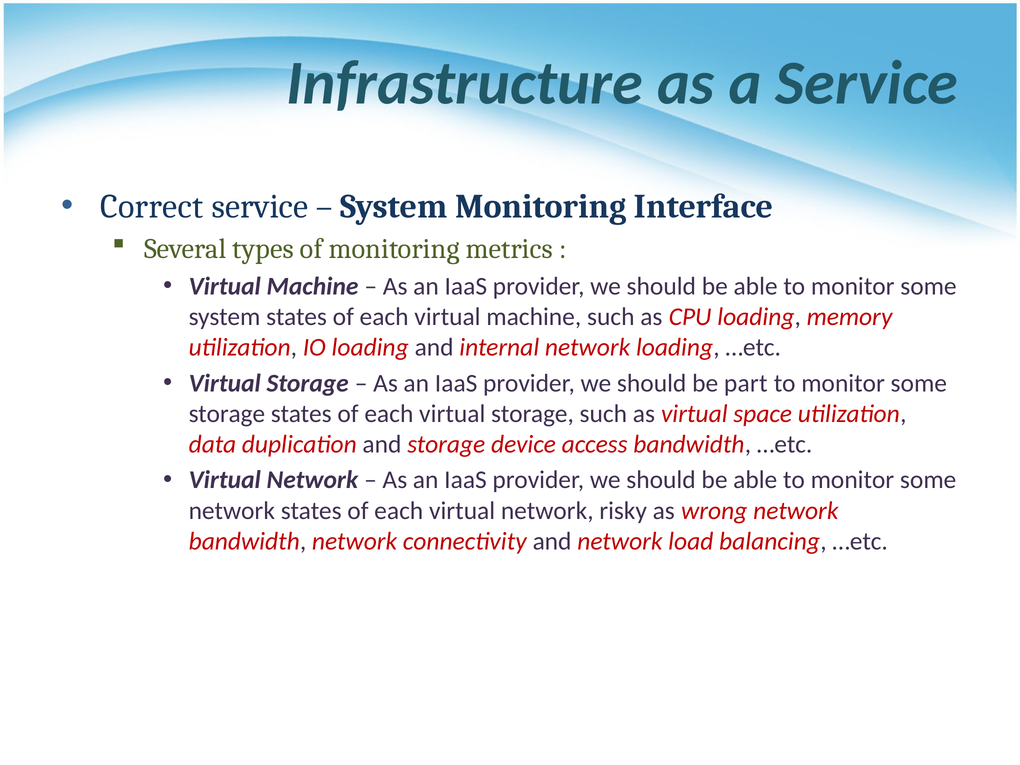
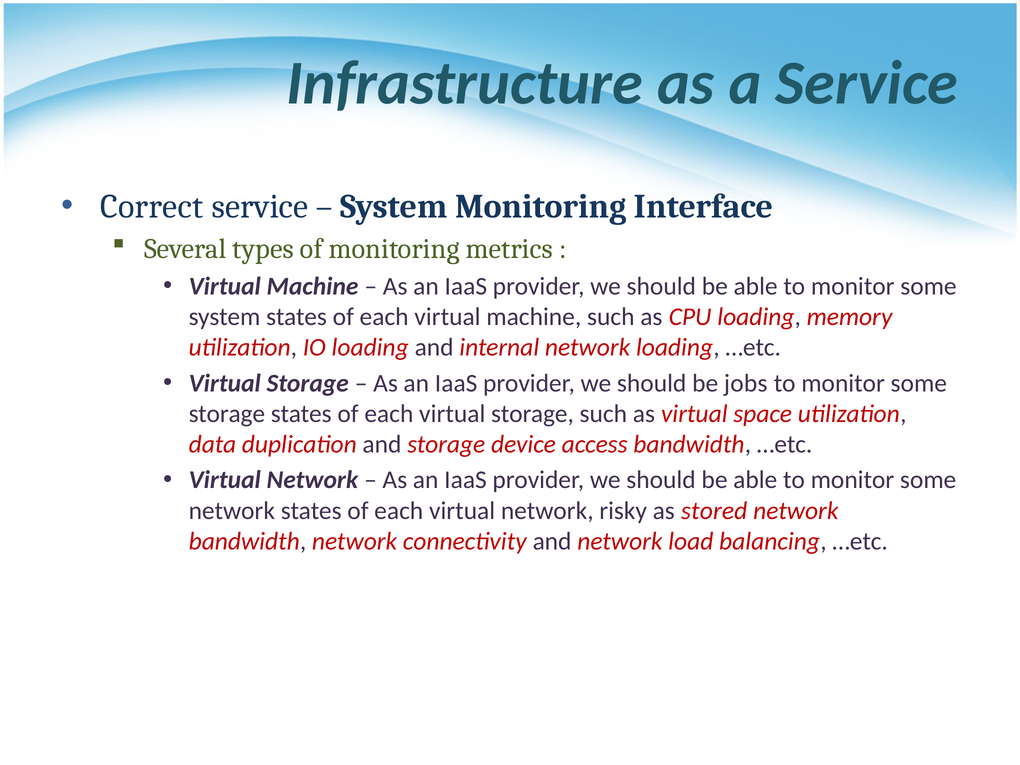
part: part -> jobs (746, 383)
wrong: wrong -> stored (714, 511)
